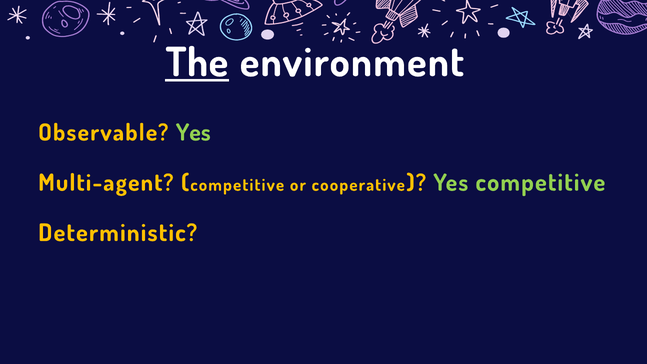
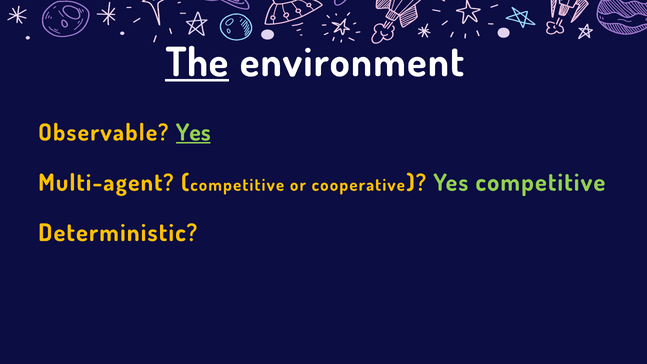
Yes underline: none -> present (193, 133)
